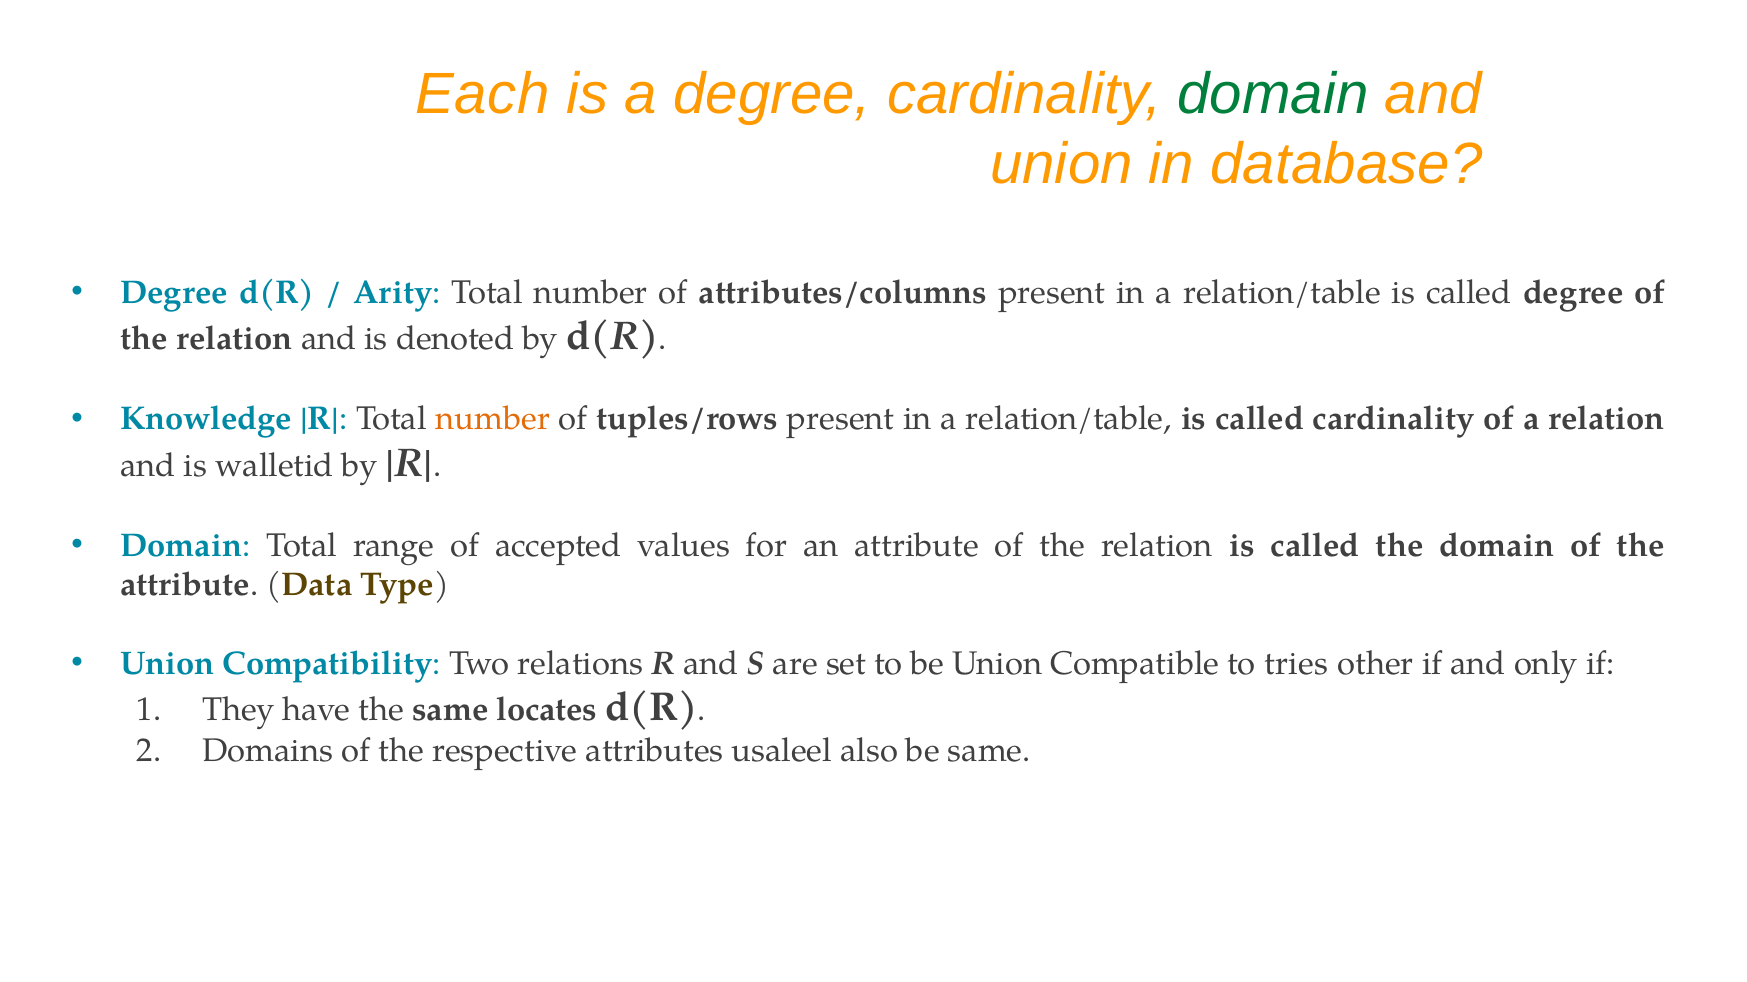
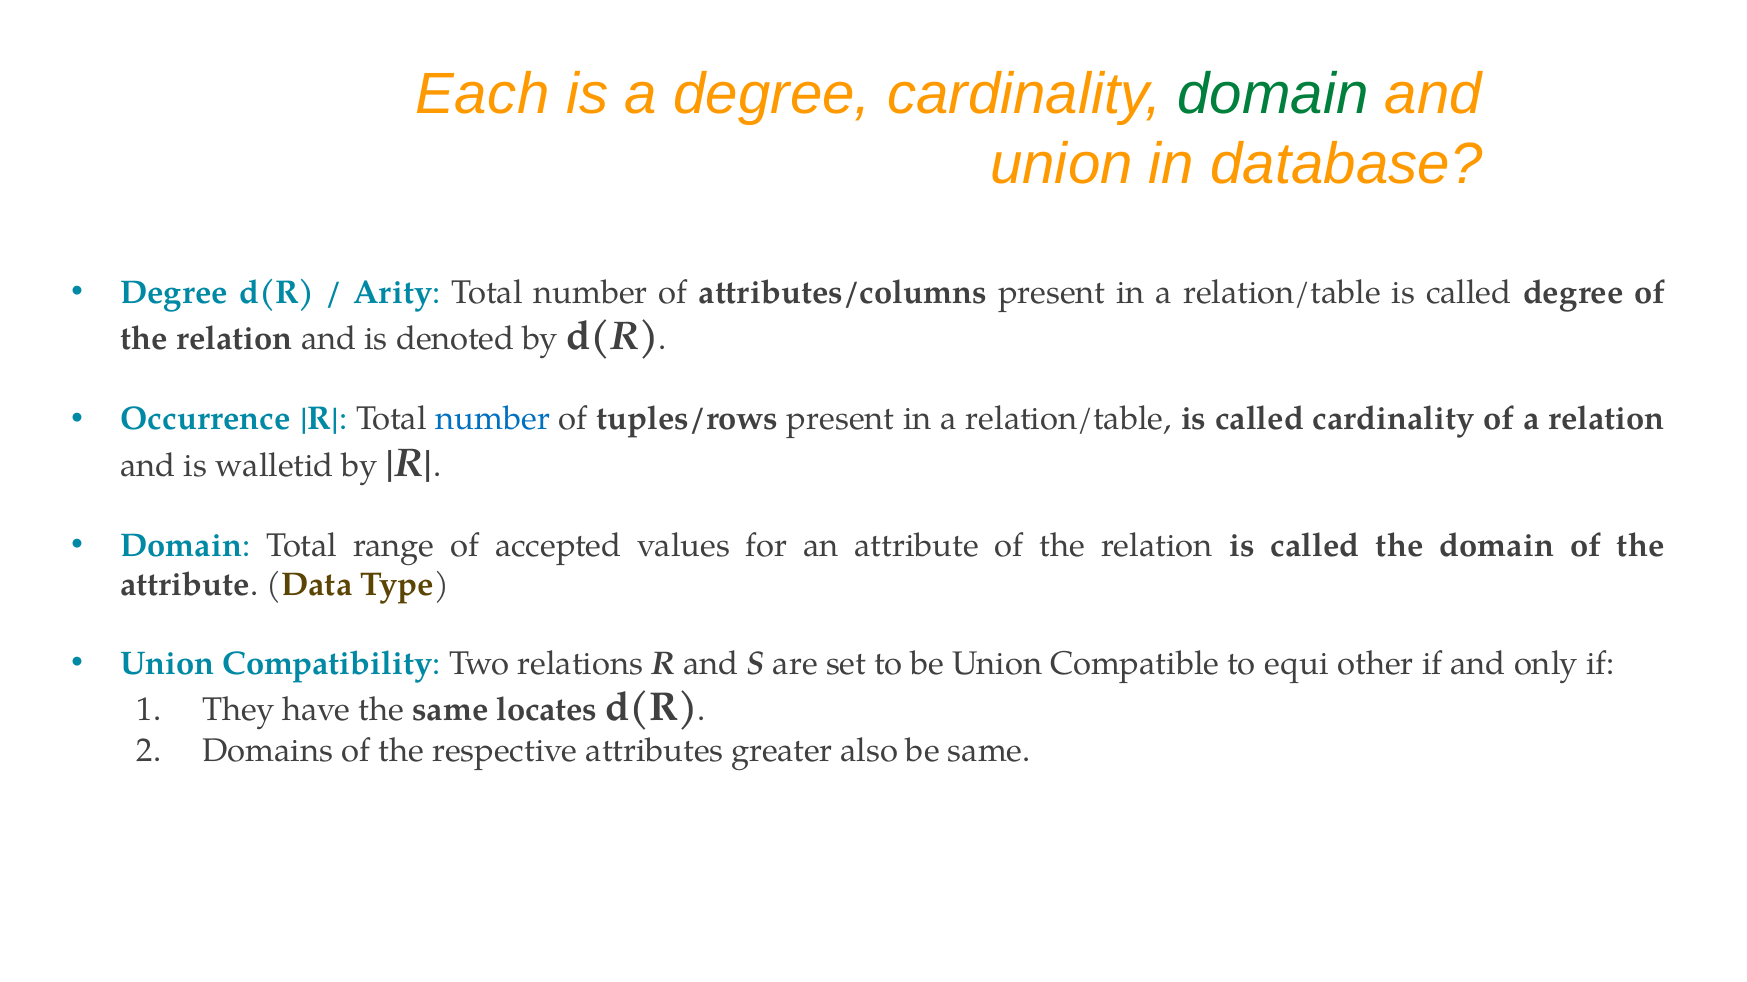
Knowledge: Knowledge -> Occurrence (206, 419)
number colour: orange -> blue (493, 419)
tries: tries -> equi (1297, 664)
usaleel: usaleel -> greater (782, 751)
